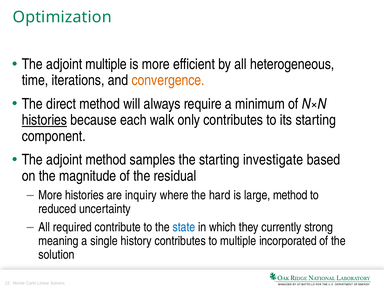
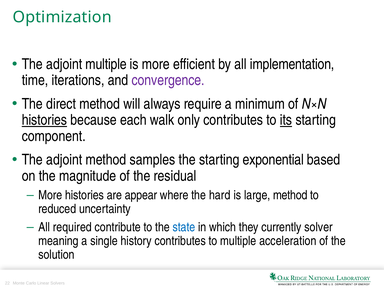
heterogeneous: heterogeneous -> implementation (292, 64)
convergence colour: orange -> purple (168, 80)
its underline: none -> present (286, 120)
investigate: investigate -> exponential (273, 160)
inquiry: inquiry -> appear (141, 195)
strong: strong -> solver (318, 227)
incorporated: incorporated -> acceleration (288, 241)
